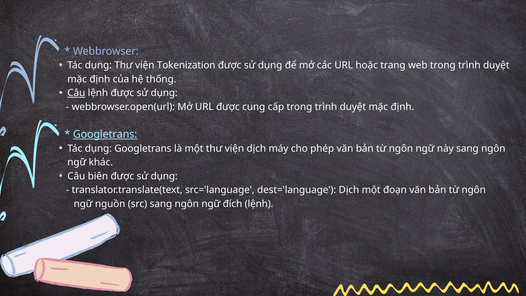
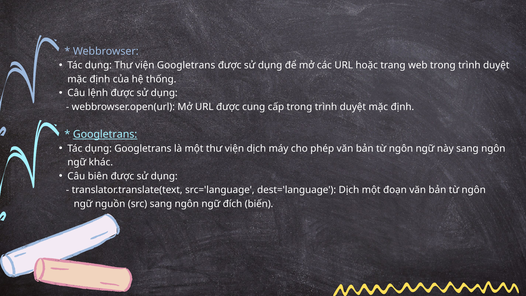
viện Tokenization: Tokenization -> Googletrans (186, 65)
Câu underline: present -> none (76, 93)
đích lệnh: lệnh -> biến (259, 204)
